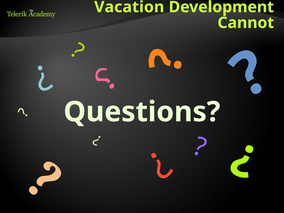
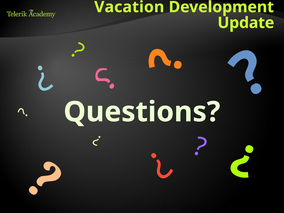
Cannot: Cannot -> Update (246, 23)
